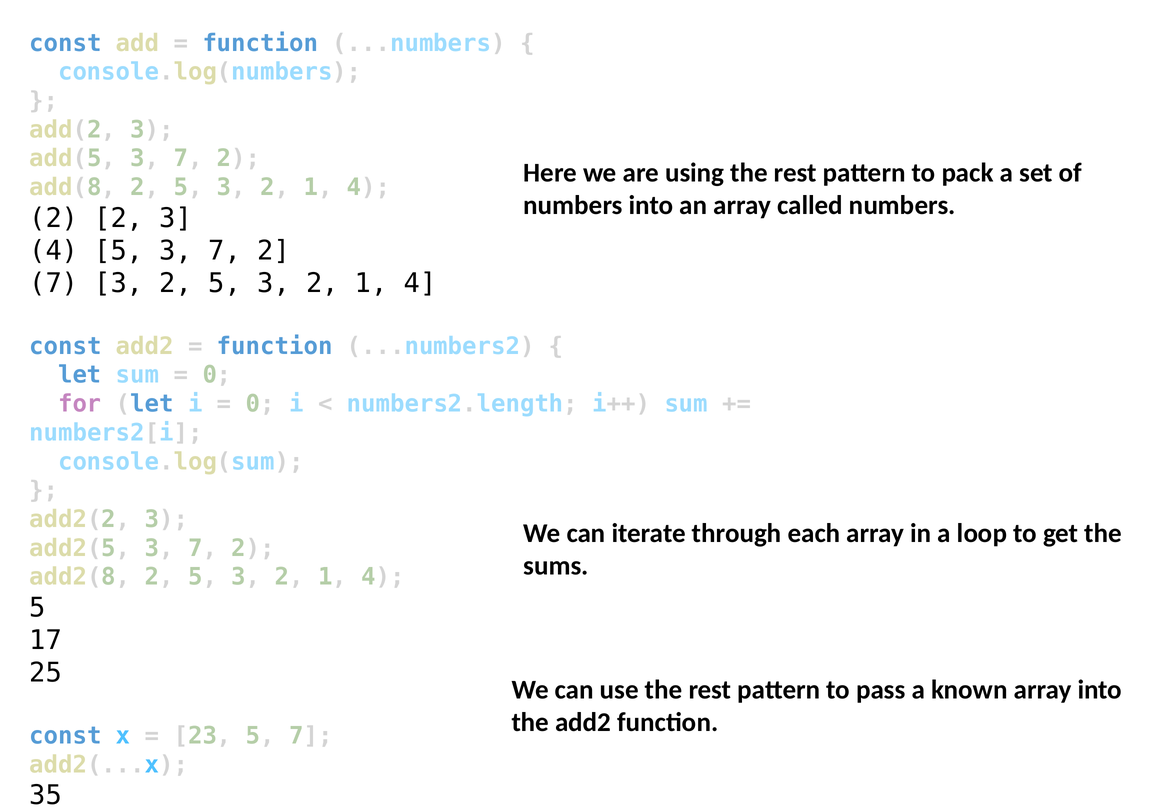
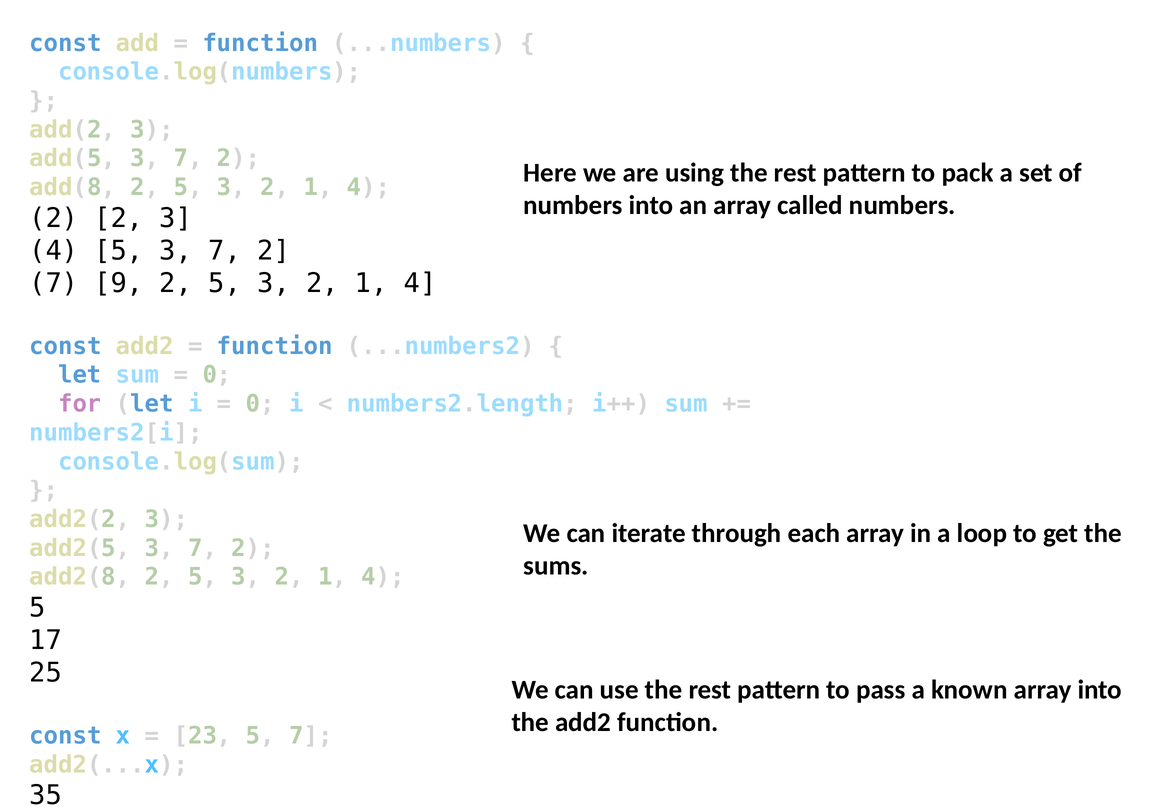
7 3: 3 -> 9 (119, 283)
